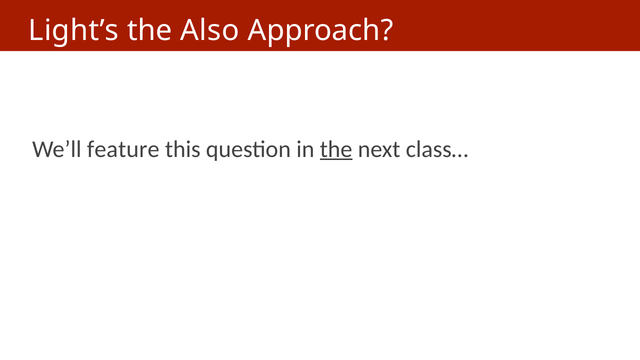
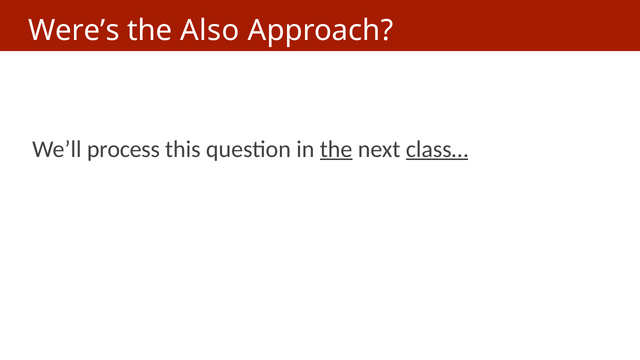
Light’s: Light’s -> Were’s (74, 31)
feature: feature -> process (123, 149)
class… underline: none -> present (437, 149)
